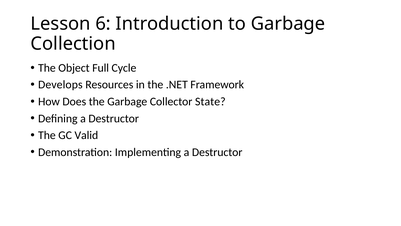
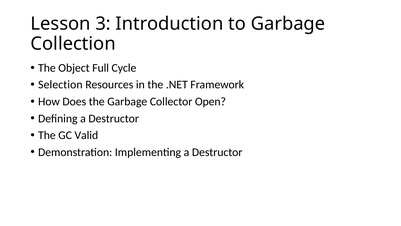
6: 6 -> 3 (103, 24)
Develops: Develops -> Selection (60, 85)
State: State -> Open (210, 101)
